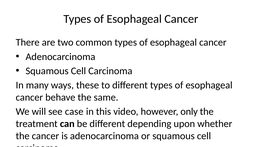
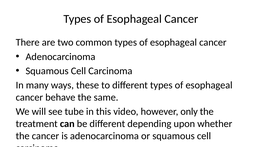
case: case -> tube (74, 112)
